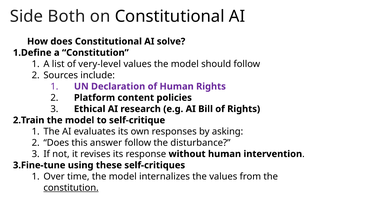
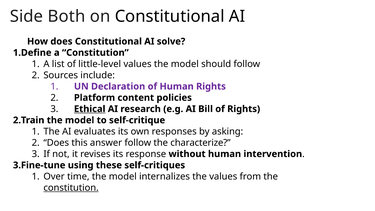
very-level: very-level -> little-level (100, 64)
Ethical underline: none -> present (90, 109)
disturbance: disturbance -> characterize (201, 143)
